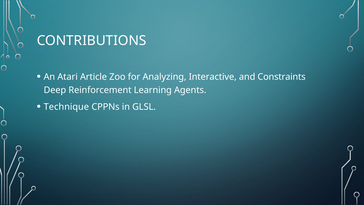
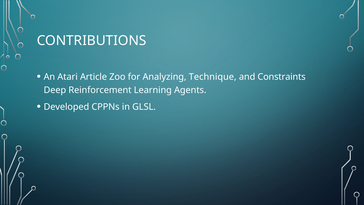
Interactive: Interactive -> Technique (213, 77)
Technique: Technique -> Developed (66, 107)
